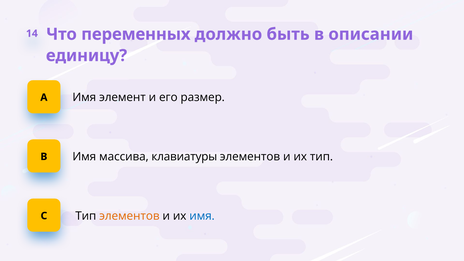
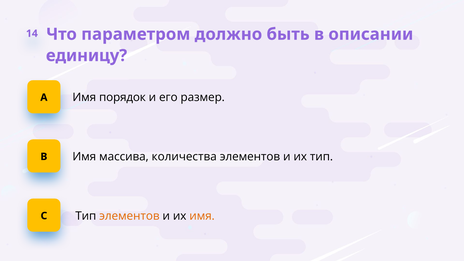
переменных: переменных -> параметром (136, 34)
элемент: элемент -> порядок (122, 97)
клавиатуры: клавиатуры -> количества (184, 157)
имя colour: blue -> orange (202, 216)
